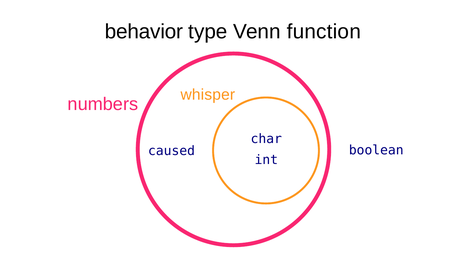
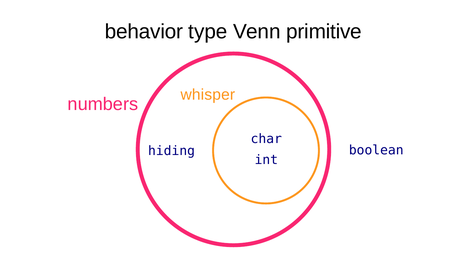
function: function -> primitive (324, 31)
caused: caused -> hiding (172, 151)
